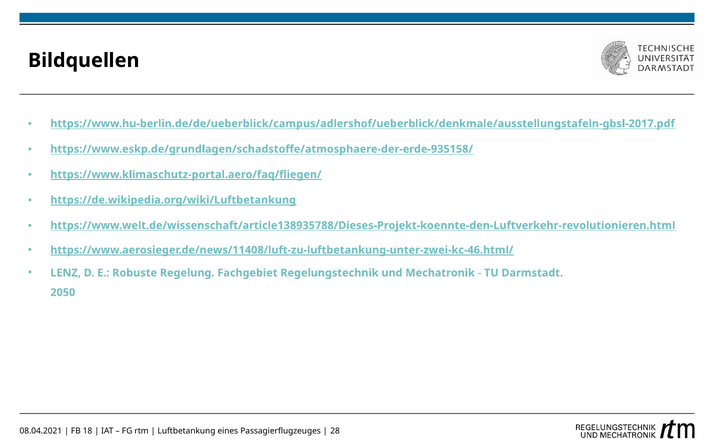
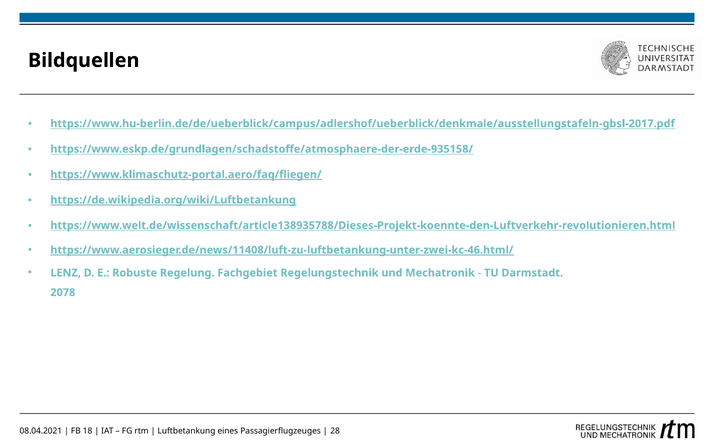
2050: 2050 -> 2078 (63, 293)
